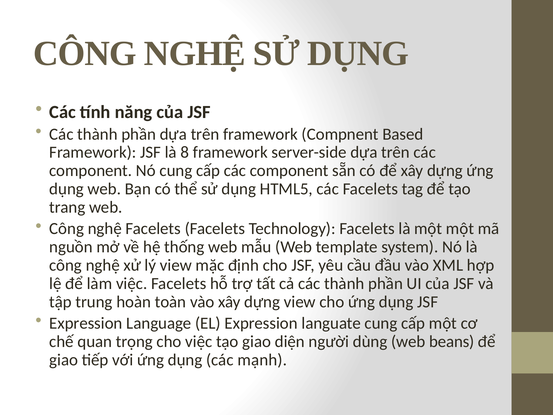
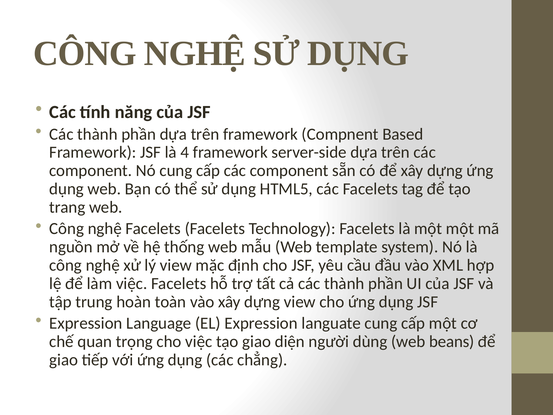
8: 8 -> 4 (185, 152)
mạnh: mạnh -> chẳng (262, 360)
